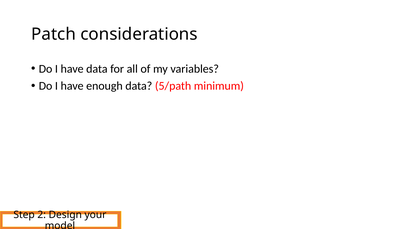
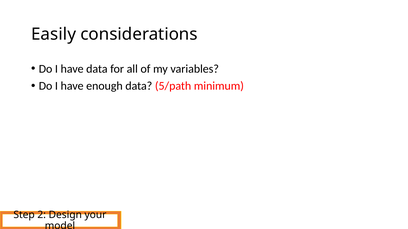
Patch: Patch -> Easily (54, 34)
